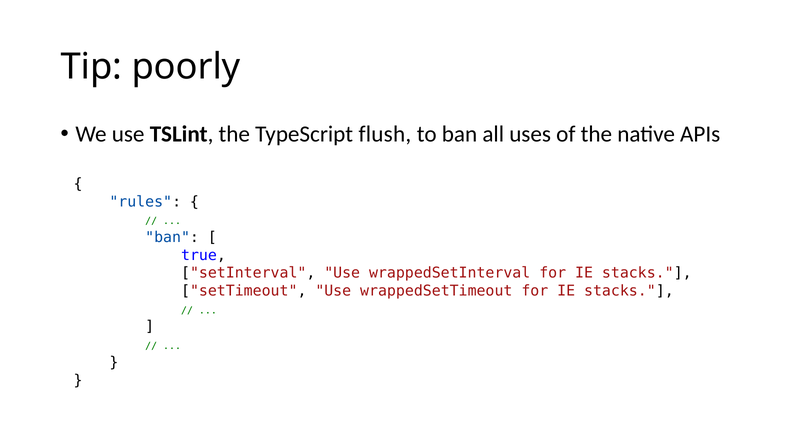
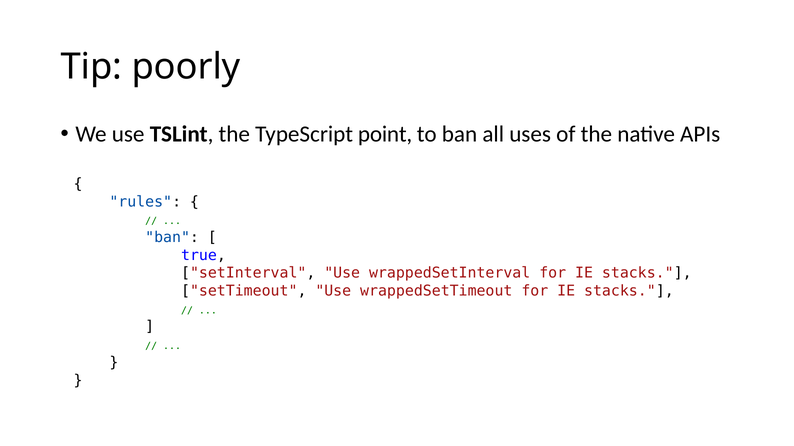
flush: flush -> point (385, 134)
